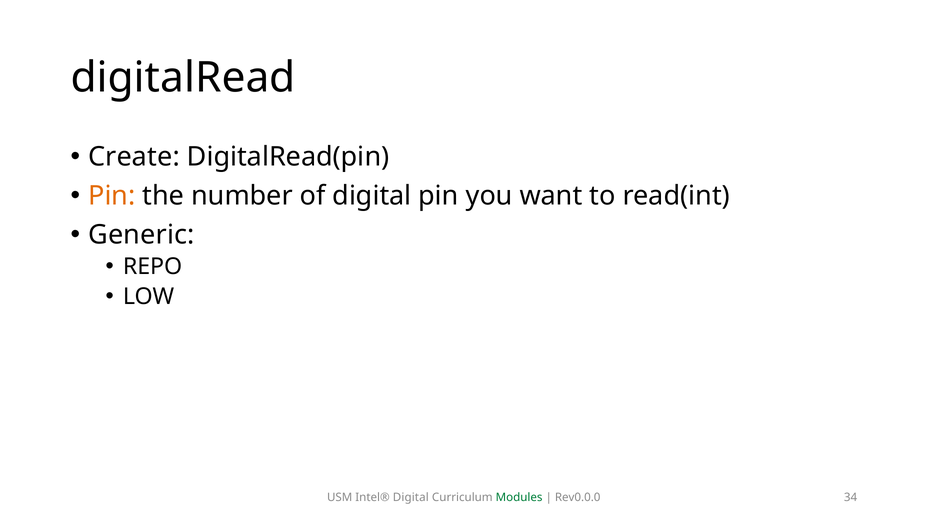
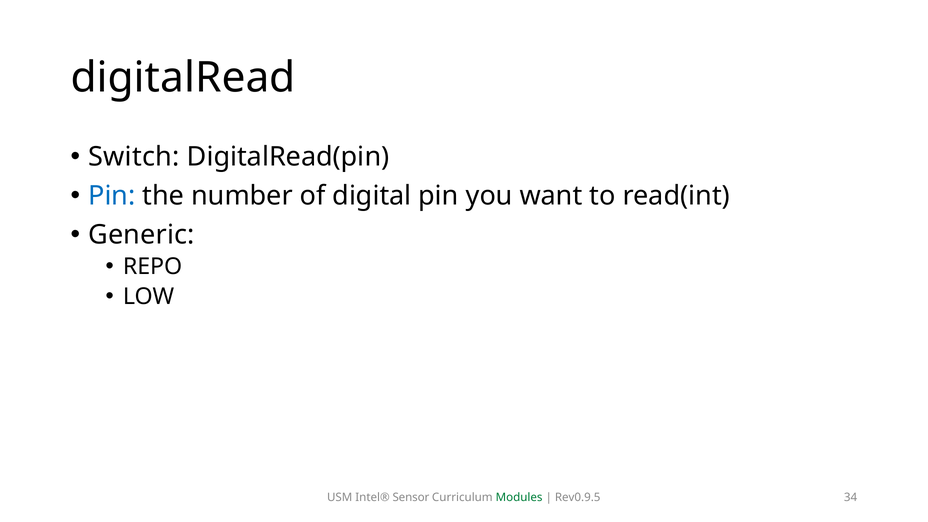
Create: Create -> Switch (134, 157)
Pin colour: orange -> blue (112, 196)
Intel® Digital: Digital -> Sensor (411, 498)
Rev0.0.0: Rev0.0.0 -> Rev0.9.5 (578, 498)
